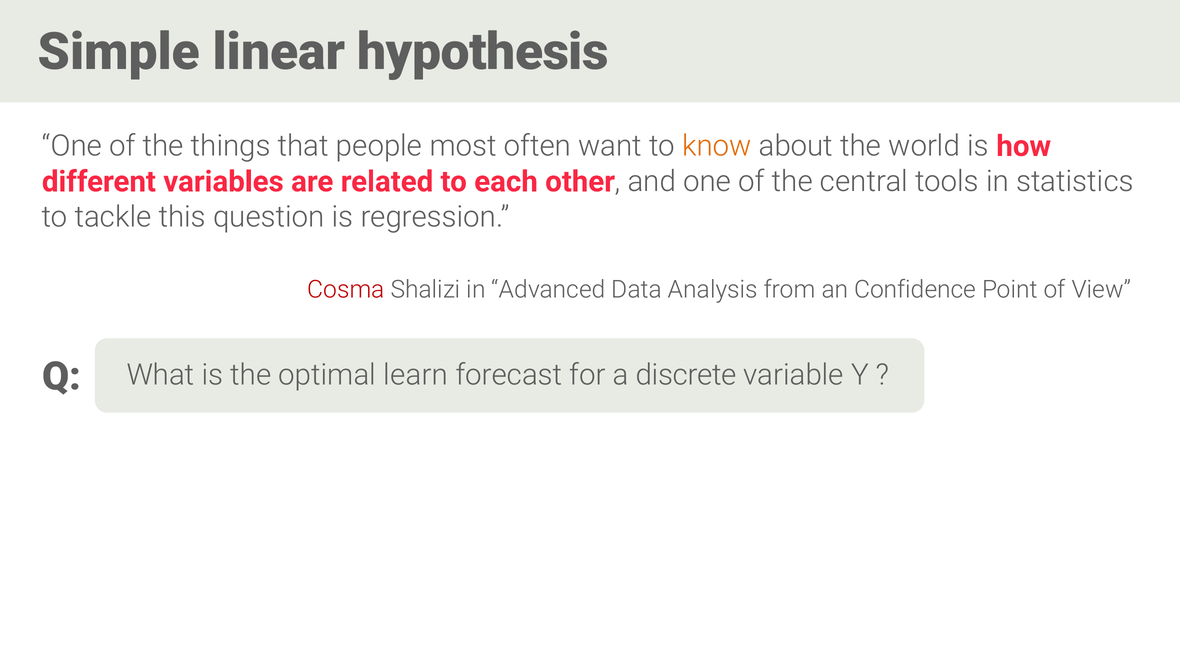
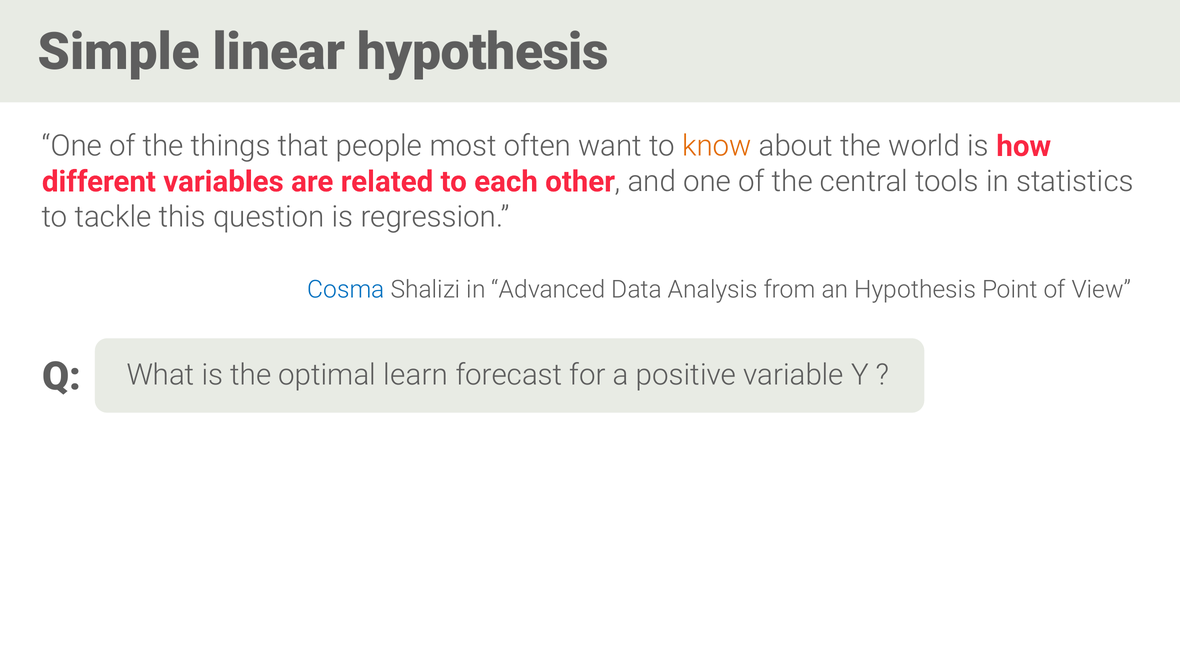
Cosma colour: red -> blue (346, 289)
an Confidence: Confidence -> Hypothesis (915, 289)
discrete: discrete -> positive (686, 375)
